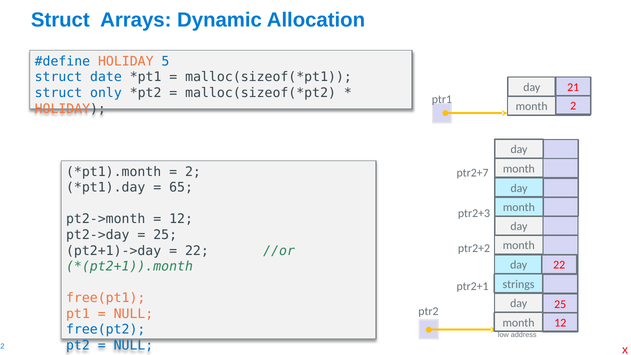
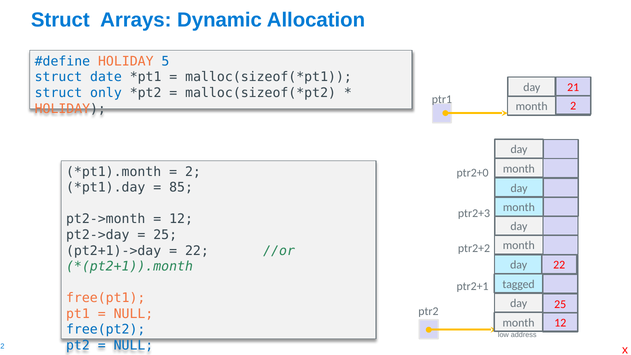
ptr2+7: ptr2+7 -> ptr2+0 (473, 173)
65: 65 -> 85 (181, 188)
strings: strings -> tagged (519, 284)
